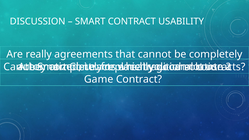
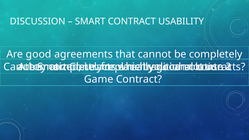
Are really: really -> good (39, 54)
